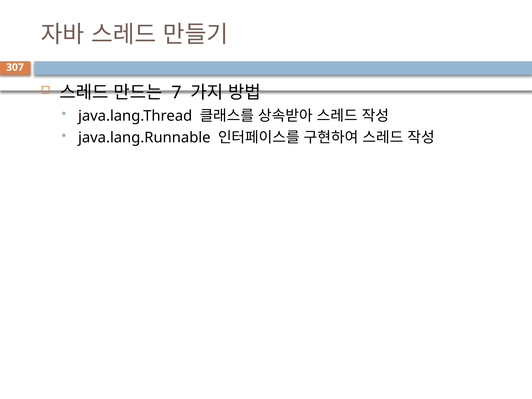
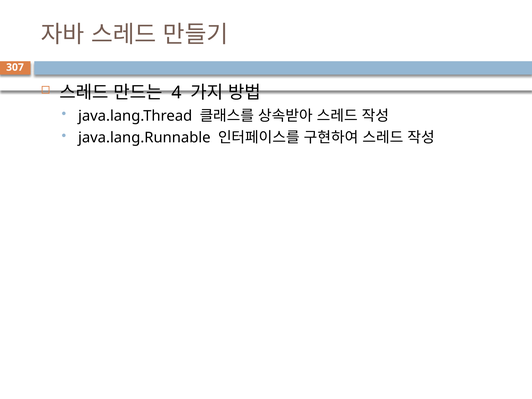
7: 7 -> 4 (177, 93)
